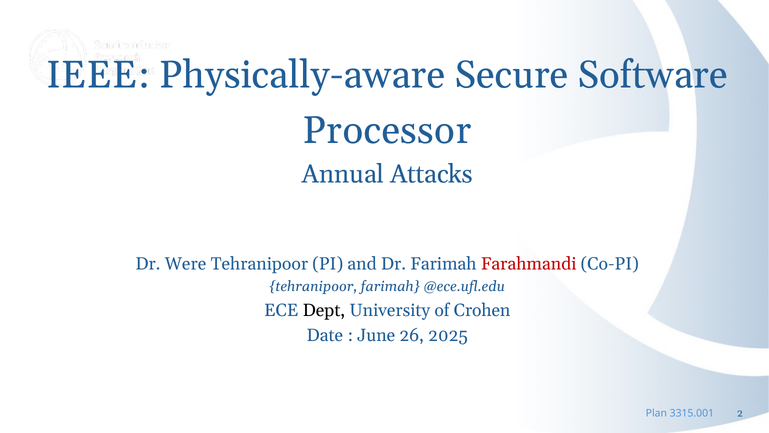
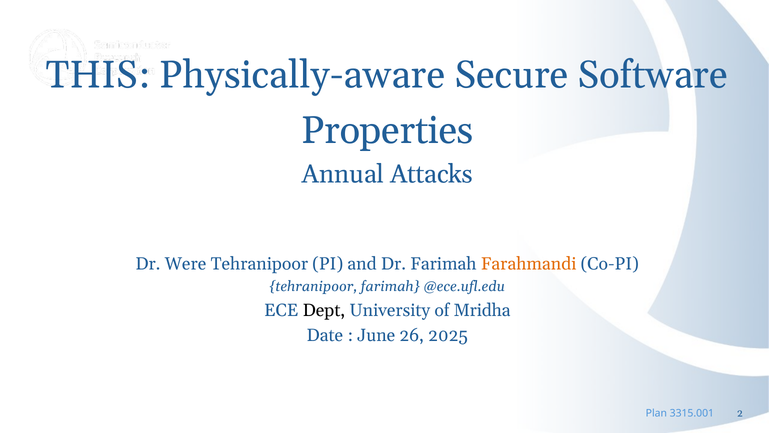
IEEE: IEEE -> THIS (98, 75)
Processor: Processor -> Properties (387, 131)
Farahmandi colour: red -> orange (529, 264)
Crohen: Crohen -> Mridha (482, 310)
